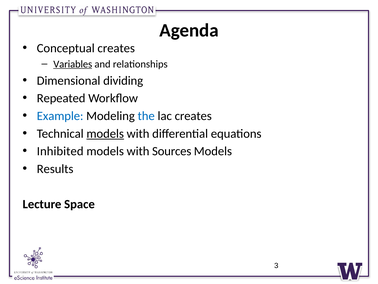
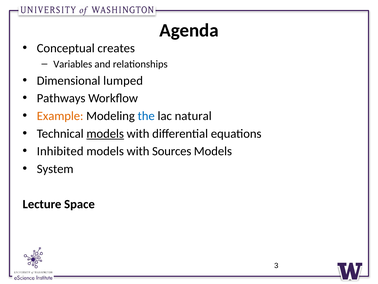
Variables underline: present -> none (73, 64)
dividing: dividing -> lumped (123, 80)
Repeated: Repeated -> Pathways (61, 98)
Example colour: blue -> orange (60, 116)
lac creates: creates -> natural (193, 116)
Results: Results -> System (55, 169)
